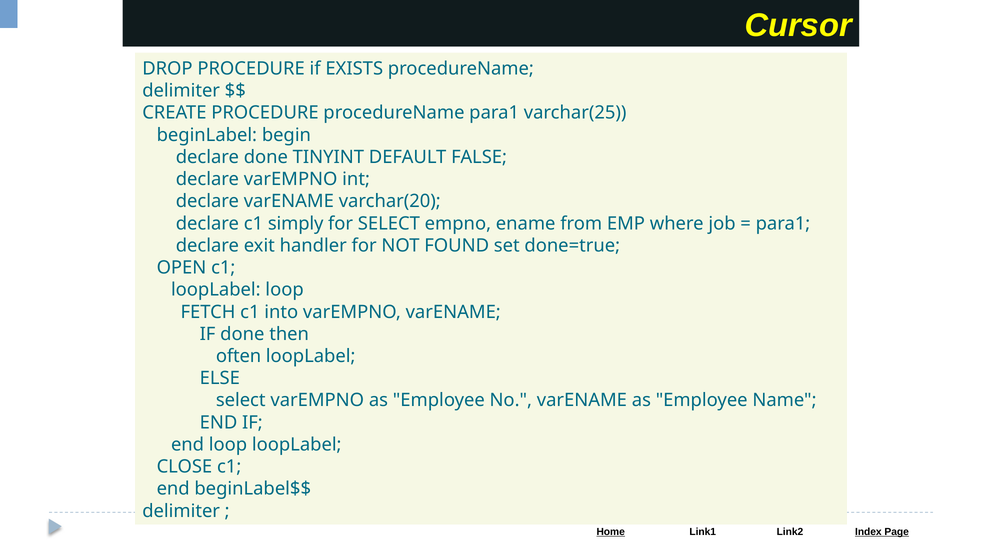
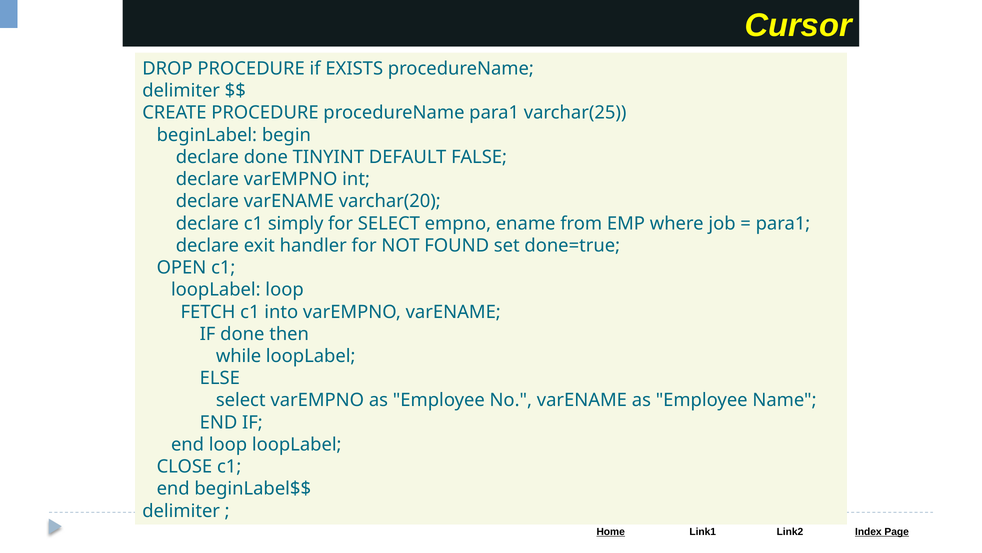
often: often -> while (239, 356)
